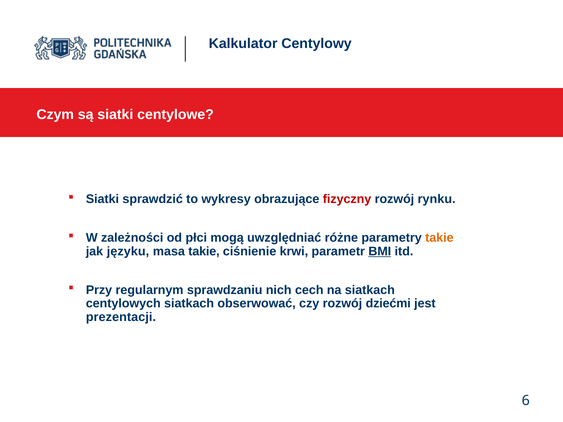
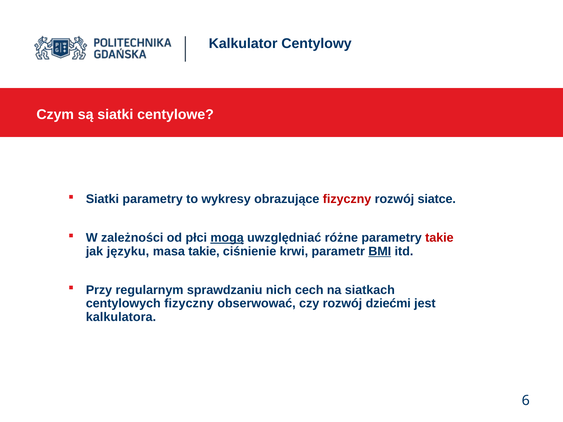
Siatki sprawdzić: sprawdzić -> parametry (153, 199)
rynku: rynku -> siatce (437, 199)
mogą underline: none -> present (227, 238)
takie colour: orange -> red (439, 238)
centylowych siatkach: siatkach -> fizyczny (189, 304)
prezentacji: prezentacji -> kalkulatora (121, 317)
